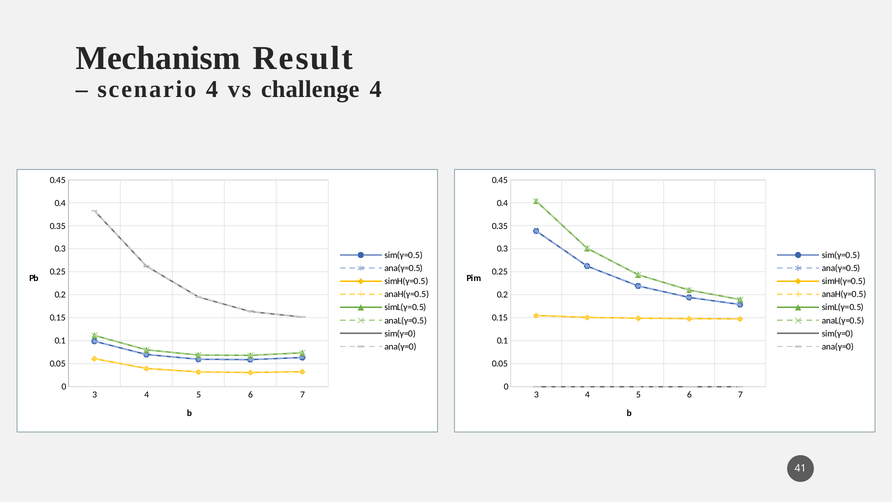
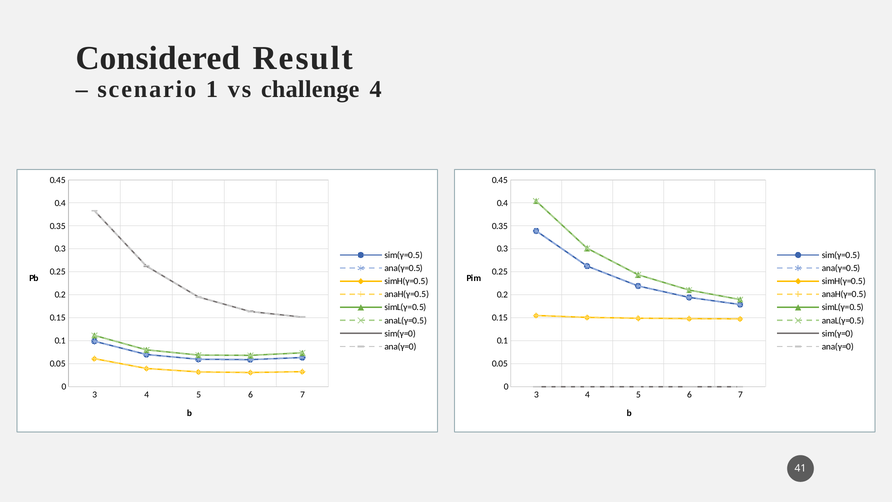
Mechanism: Mechanism -> Considered (158, 58)
scenario 4: 4 -> 1 (212, 89)
